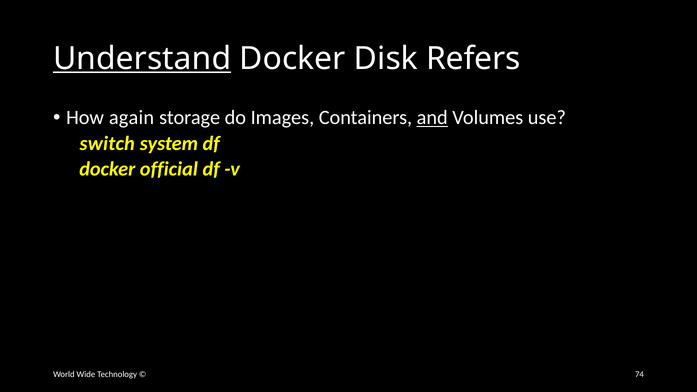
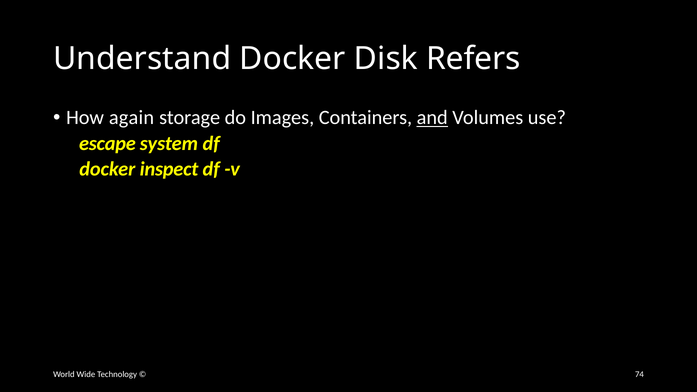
Understand underline: present -> none (142, 59)
switch: switch -> escape (107, 143)
official: official -> inspect (169, 169)
